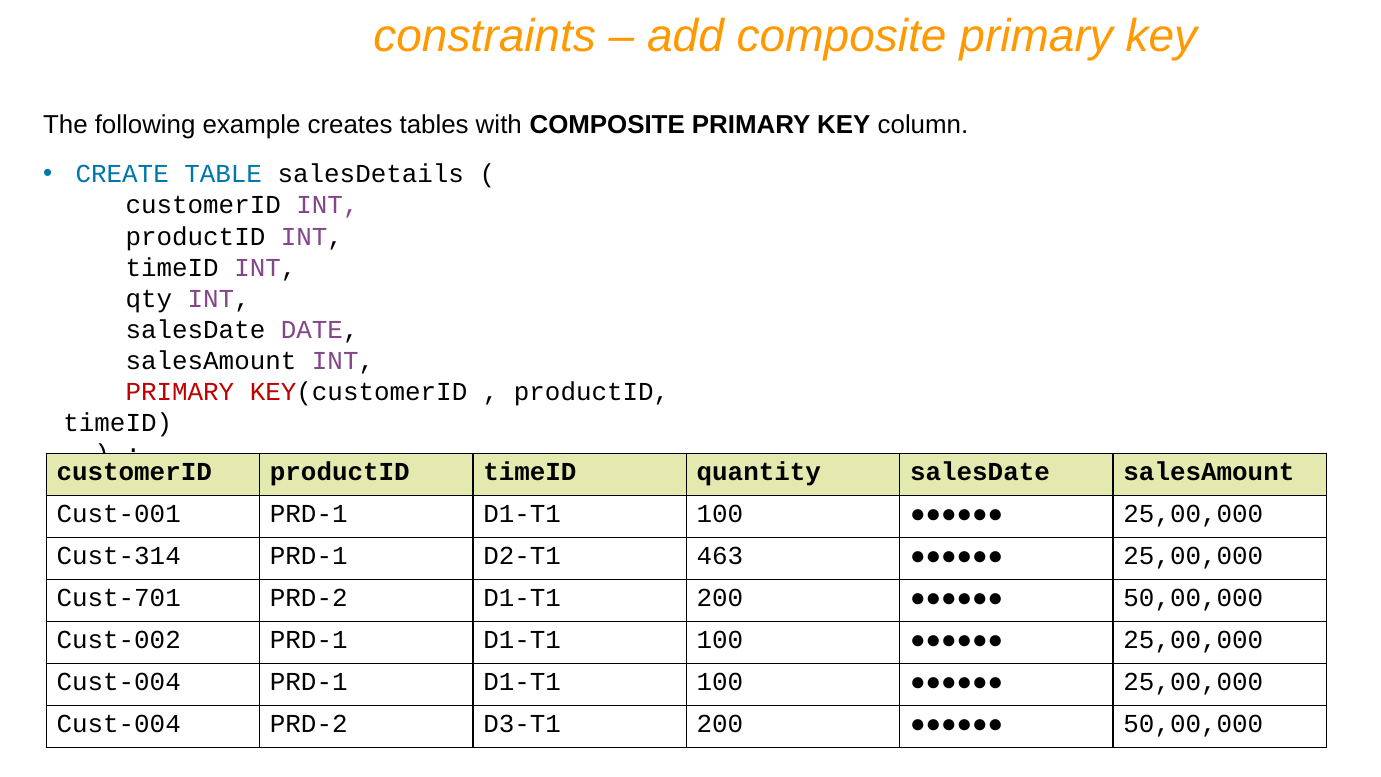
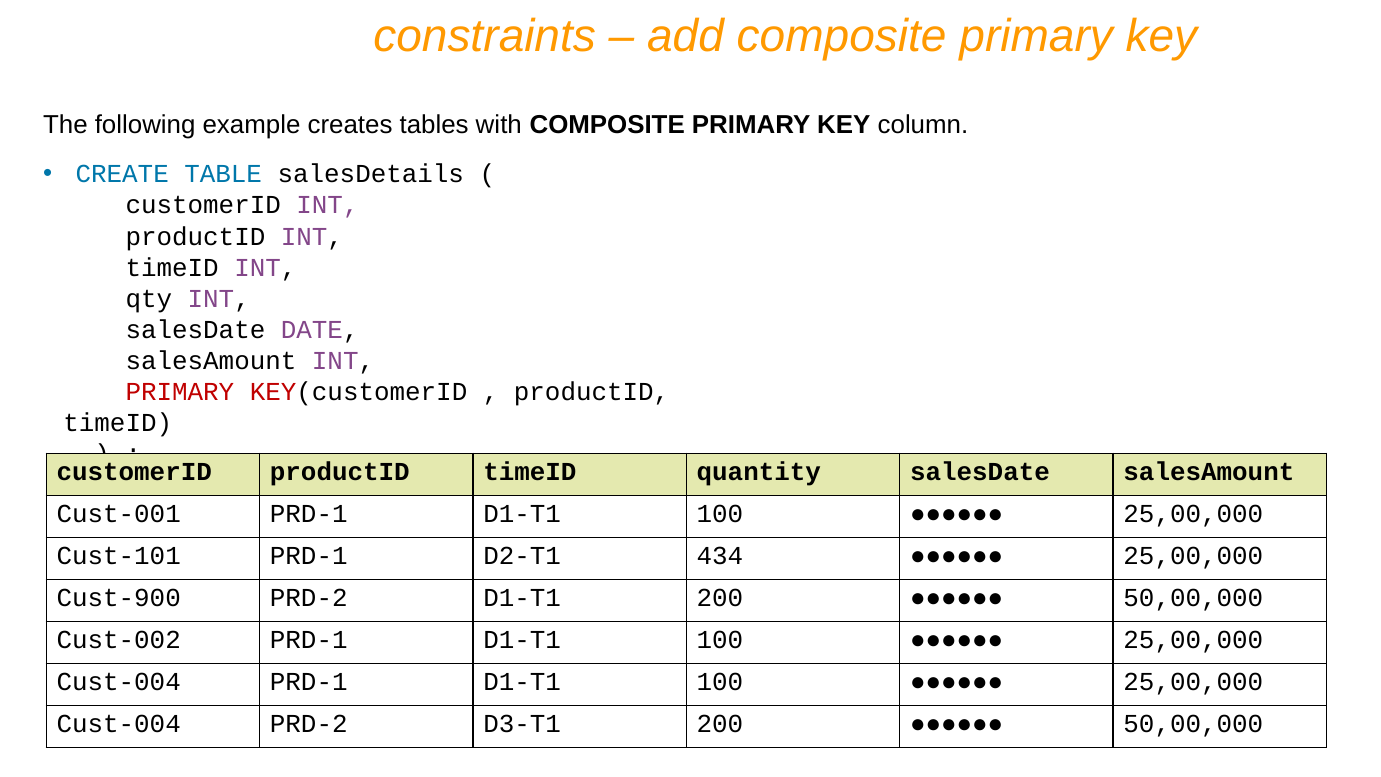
Cust-314: Cust-314 -> Cust-101 (119, 555)
463: 463 -> 434 (720, 555)
Cust-701: Cust-701 -> Cust-900 (119, 597)
